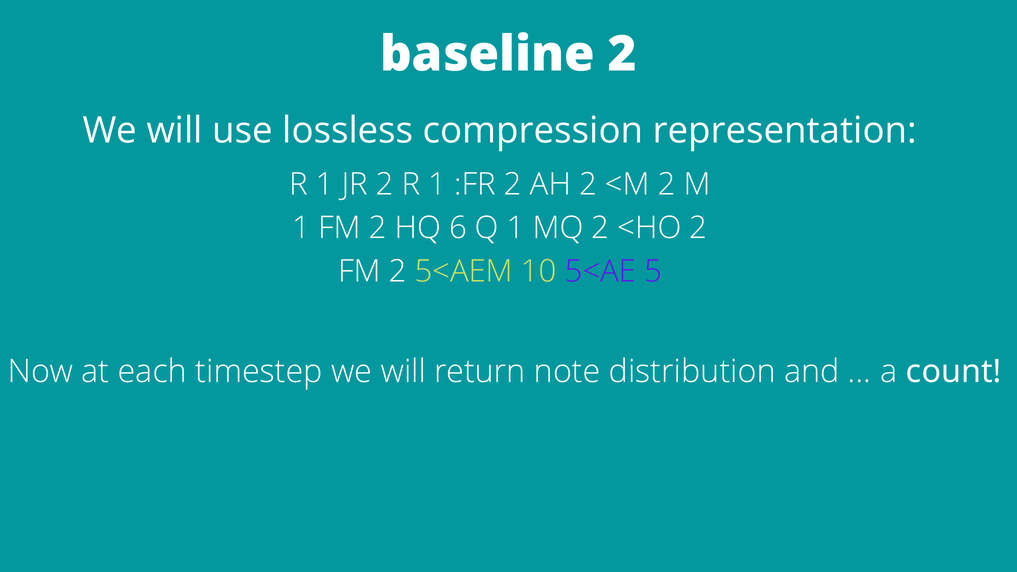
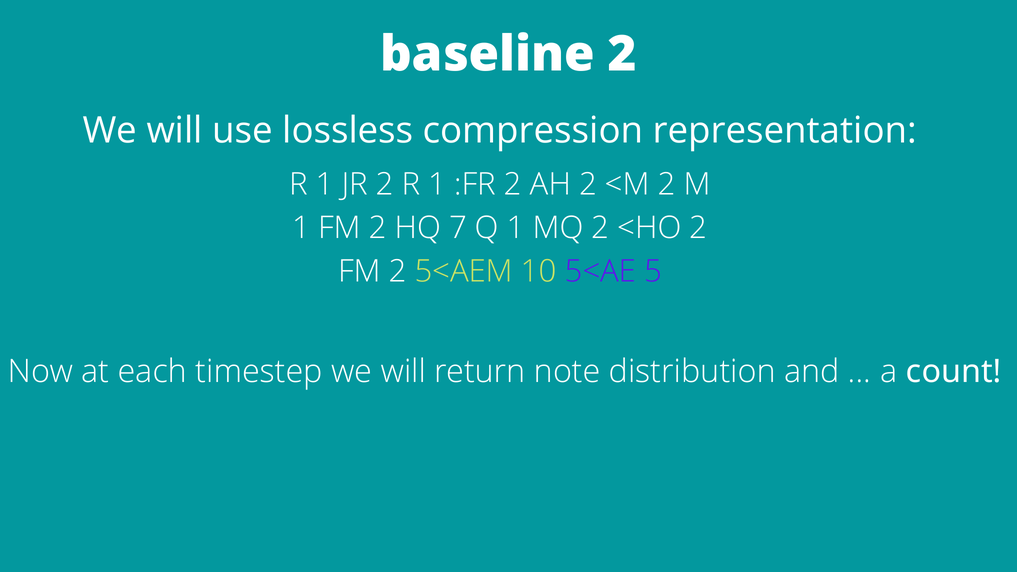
6: 6 -> 7 (458, 228)
